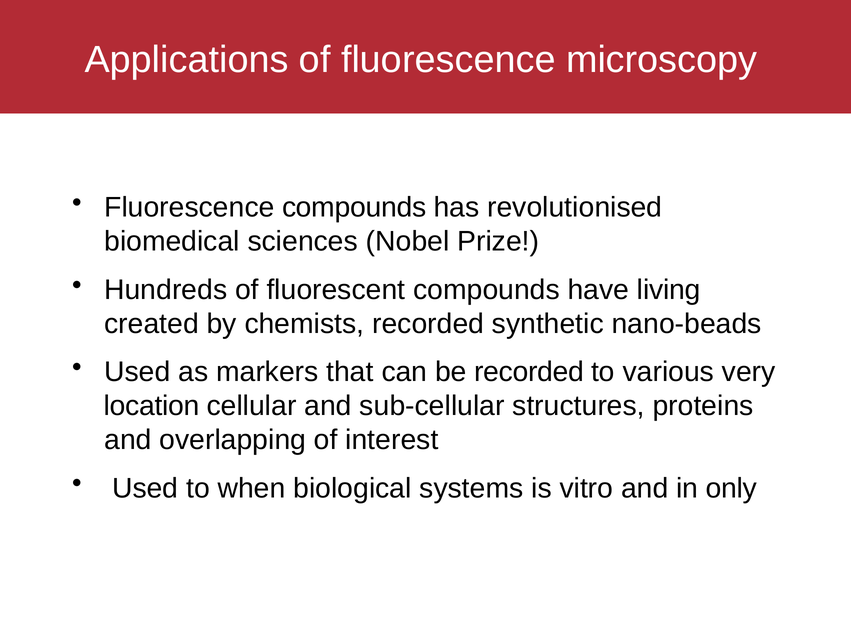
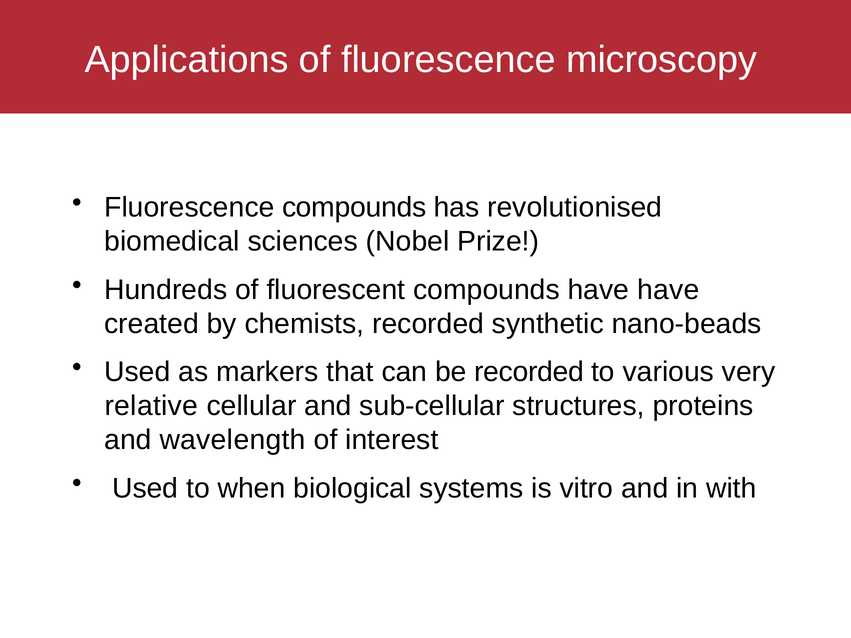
have living: living -> have (668, 290)
location: location -> relative (151, 406)
overlapping: overlapping -> wavelength (233, 440)
only: only -> with (731, 488)
